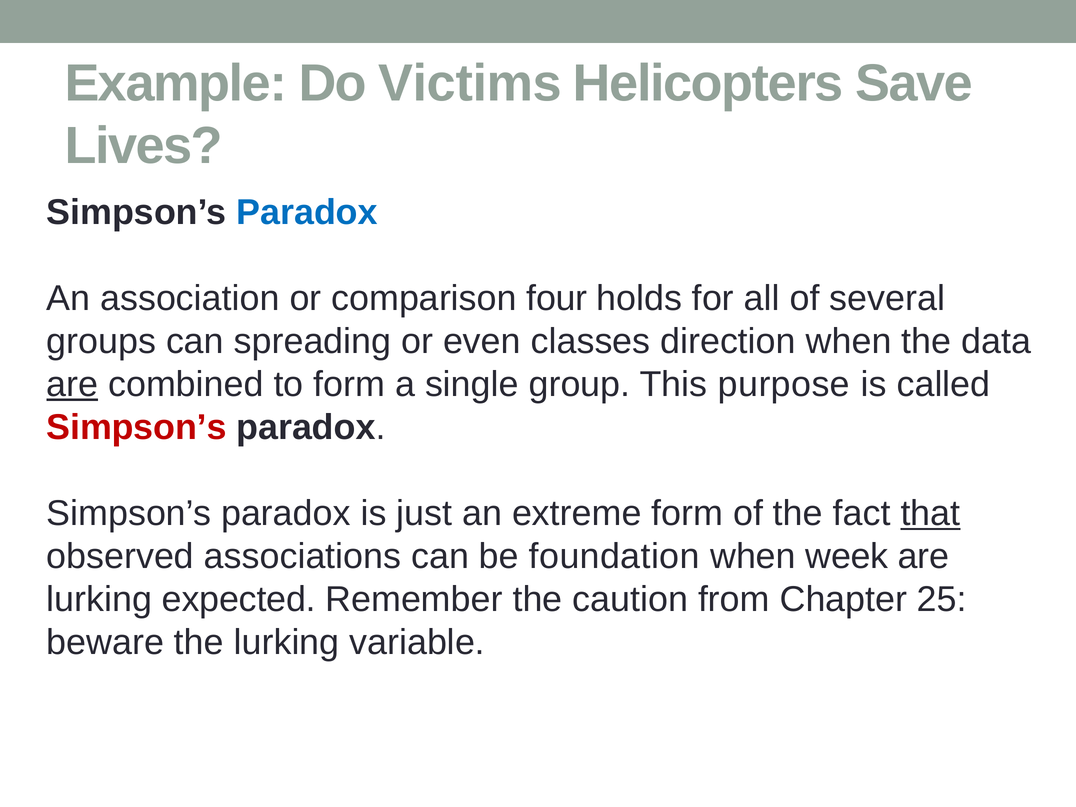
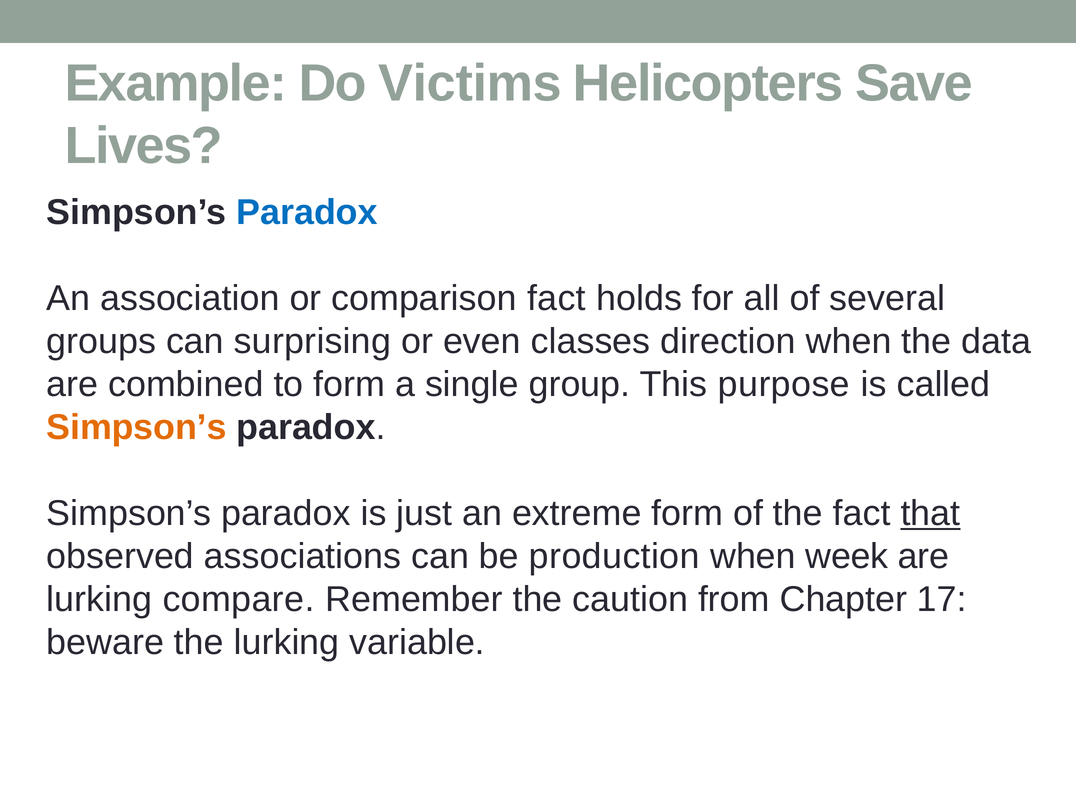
comparison four: four -> fact (556, 298)
spreading: spreading -> surprising (312, 341)
are underline: present -> none (72, 384)
Simpson’s colour: red -> orange (136, 427)
foundation: foundation -> production (614, 557)
expected: expected -> compare (239, 600)
25: 25 -> 17 (942, 600)
